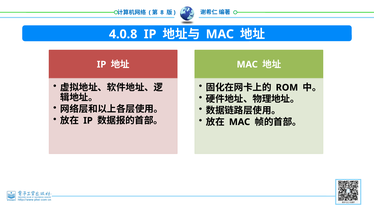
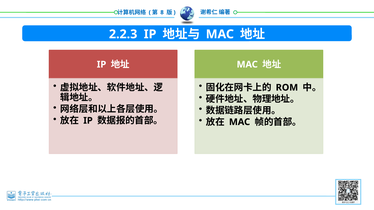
4.0.8: 4.0.8 -> 2.2.3 (123, 34)
